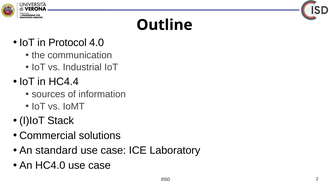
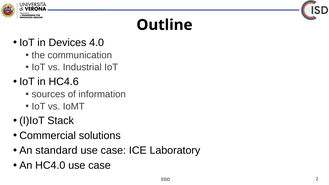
Protocol: Protocol -> Devices (67, 43)
HC4.4: HC4.4 -> HC4.6 (64, 82)
